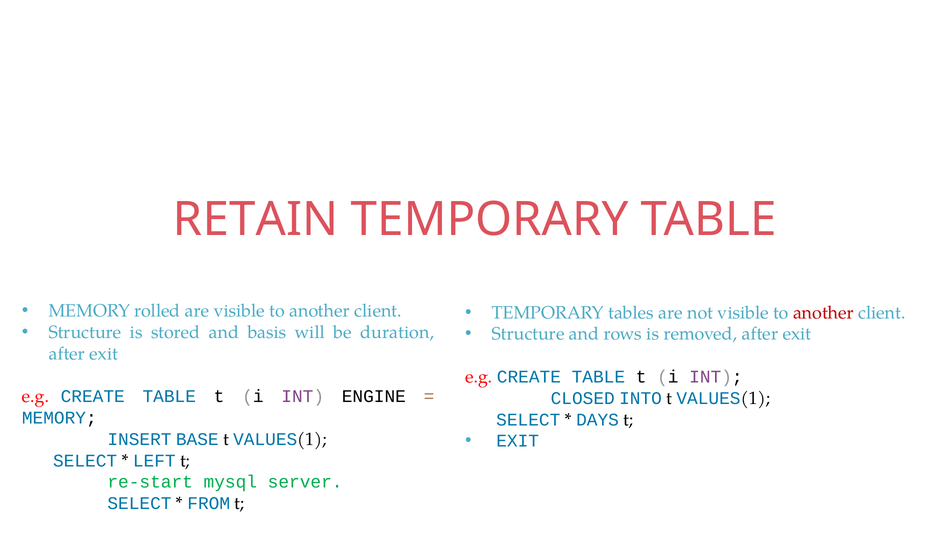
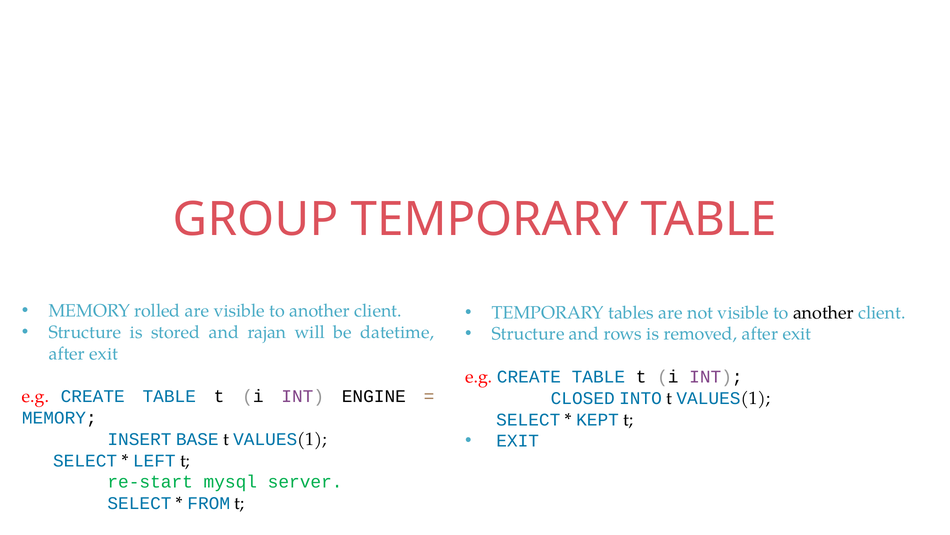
RETAIN: RETAIN -> GROUP (256, 219)
another colour: red -> black (823, 312)
basis: basis -> rajan (267, 332)
duration: duration -> datetime (397, 332)
DAYS: DAYS -> KEPT (598, 419)
